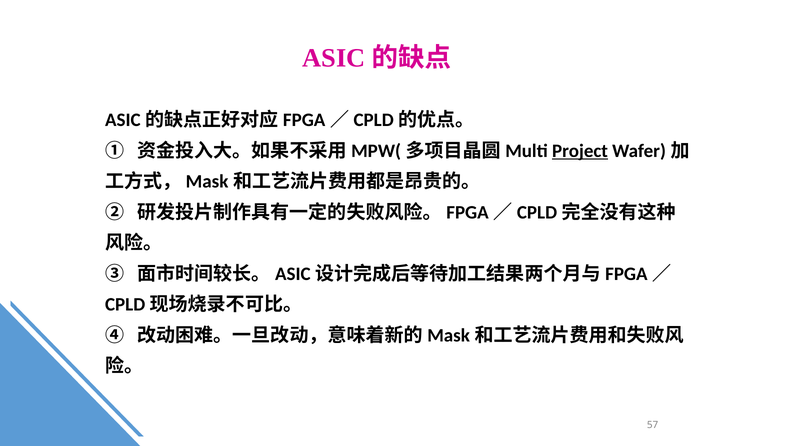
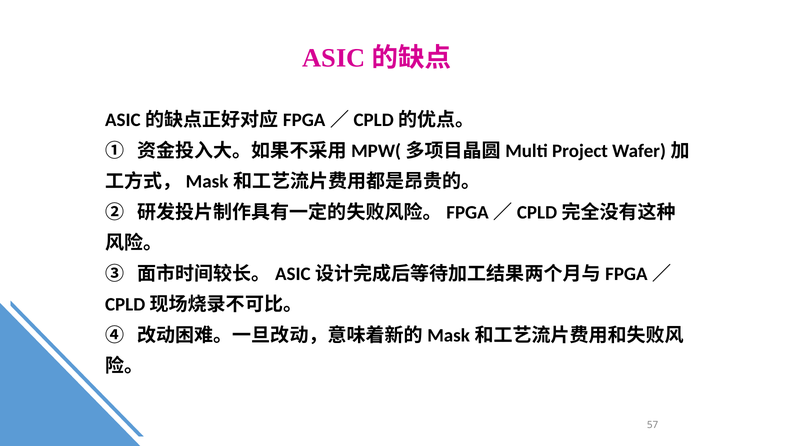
Project underline: present -> none (580, 151)
